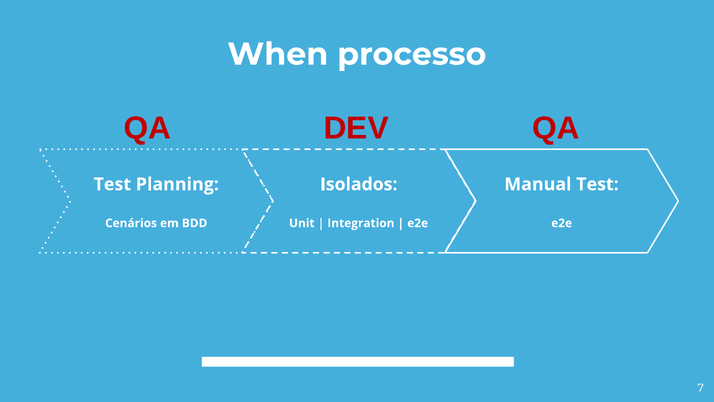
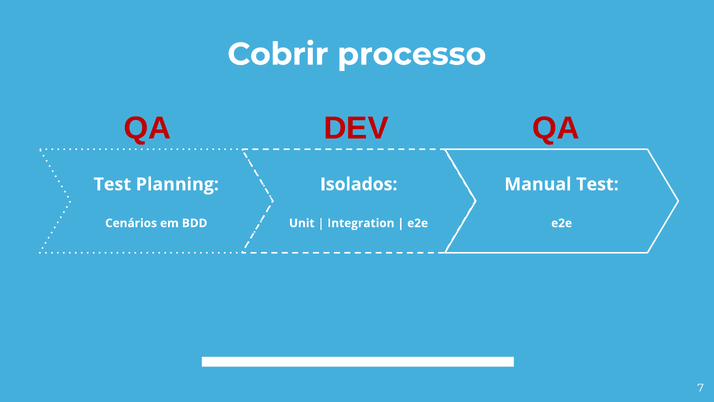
When: When -> Cobrir (278, 54)
